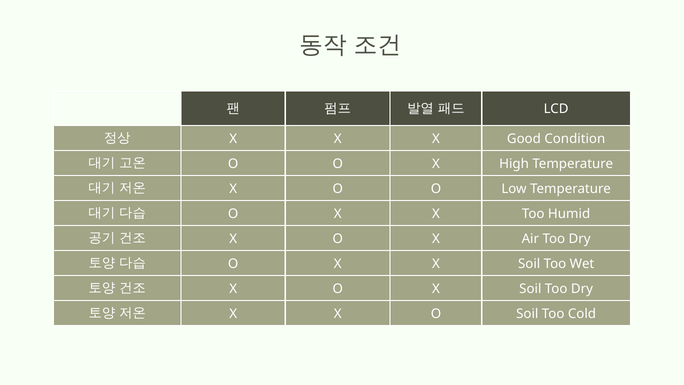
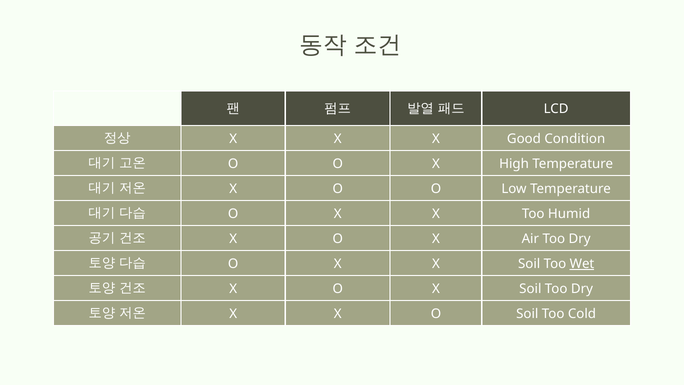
Wet underline: none -> present (582, 264)
